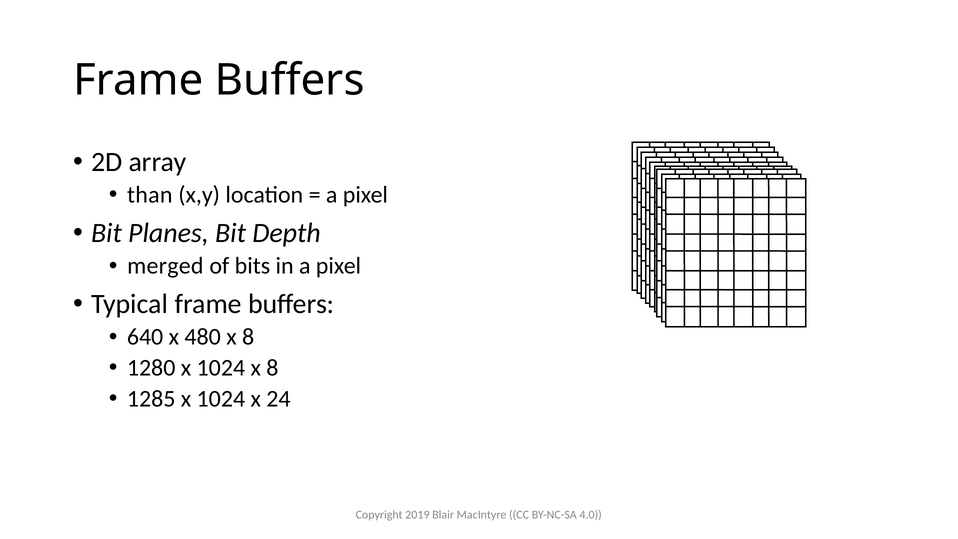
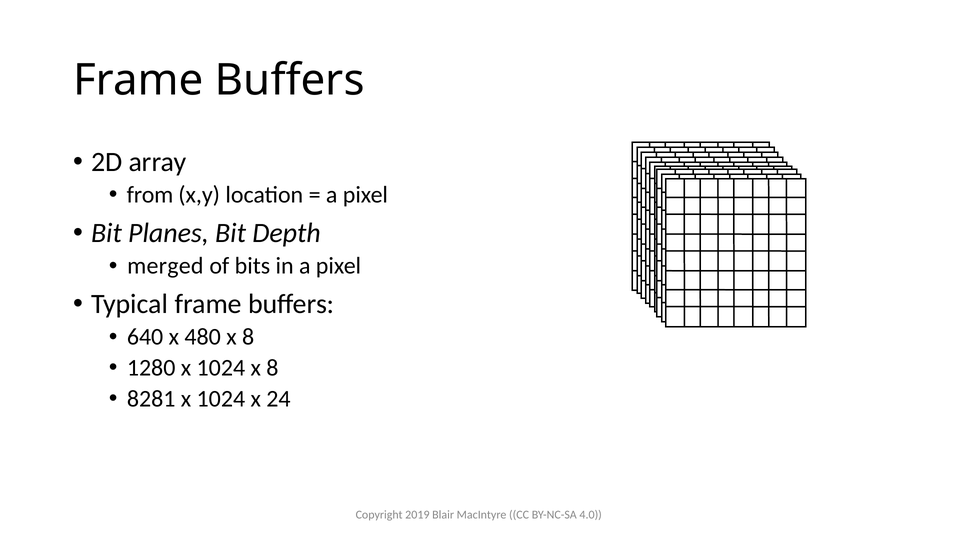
than: than -> from (150, 195)
1285: 1285 -> 8281 (151, 399)
